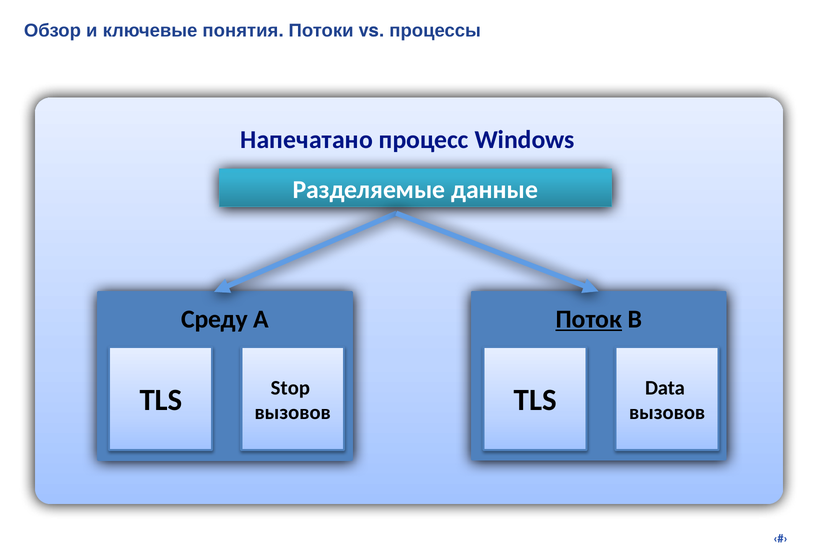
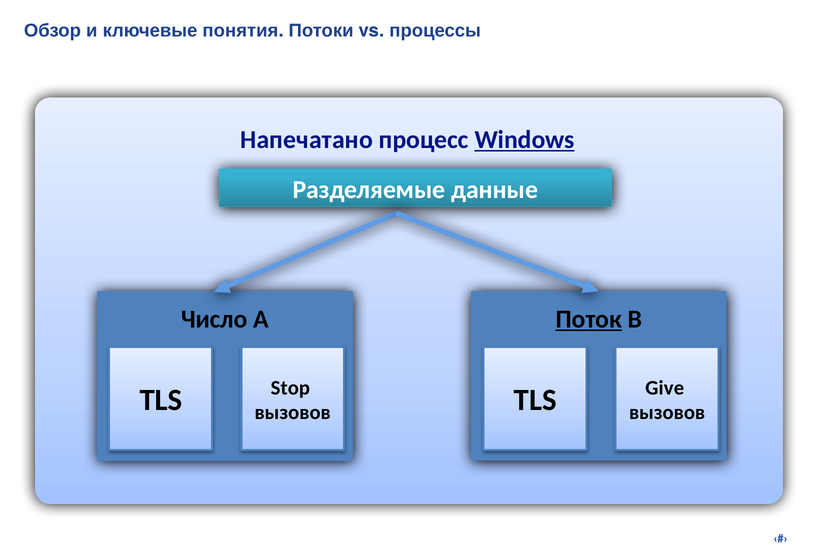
Windows underline: none -> present (525, 140)
Среду: Среду -> Число (214, 319)
Data: Data -> Give (665, 387)
